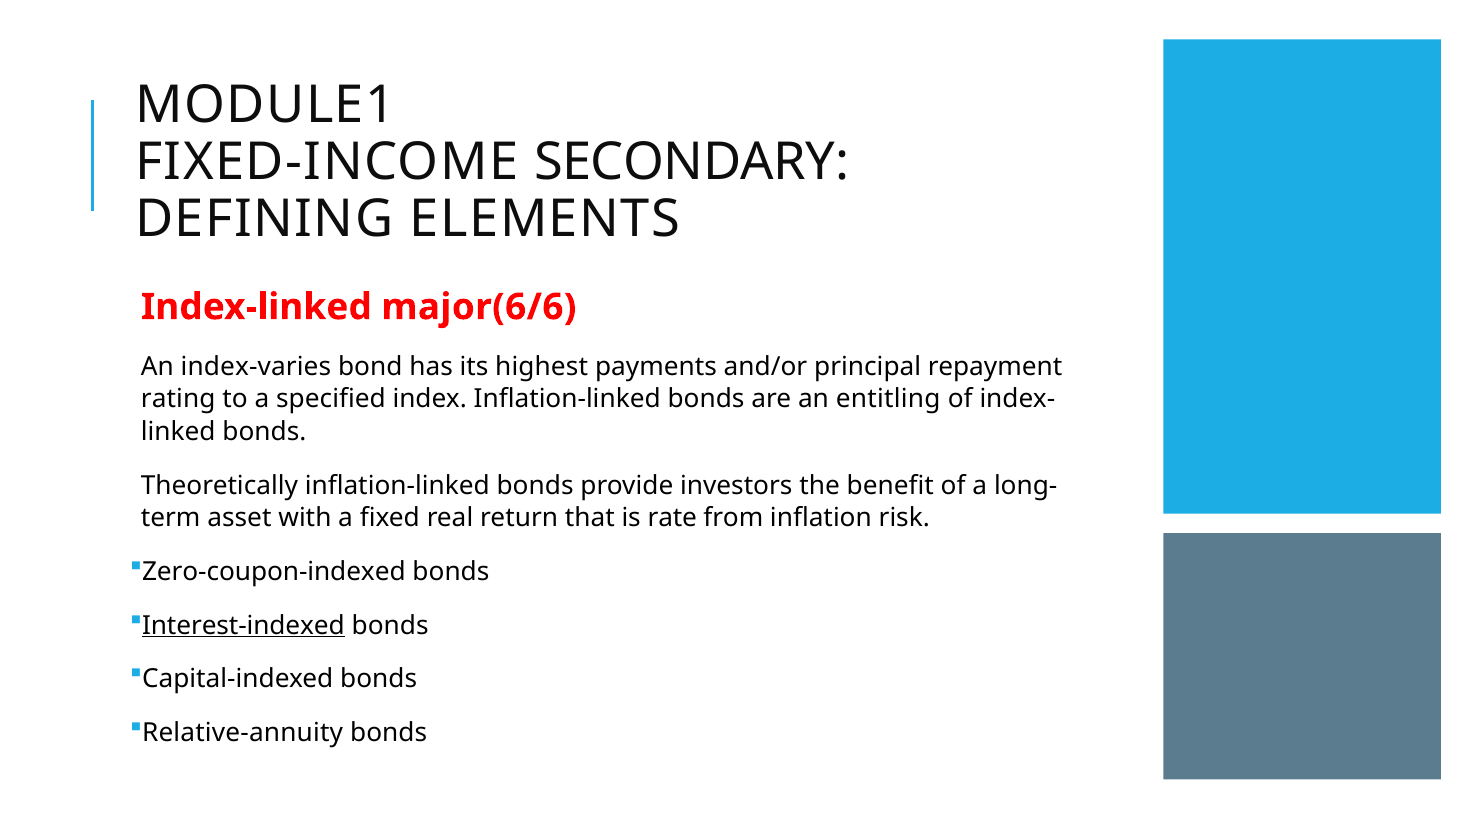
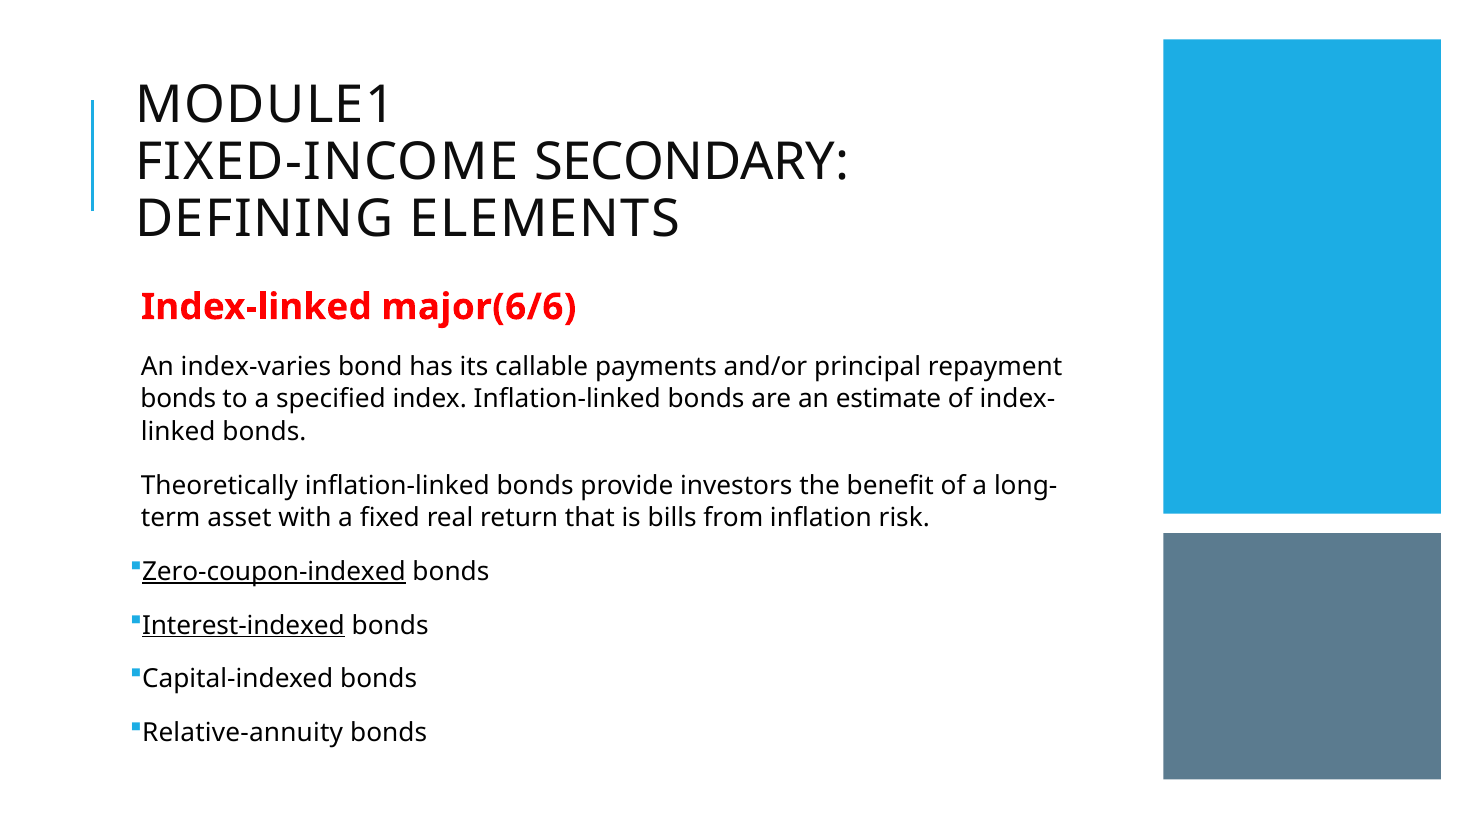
highest: highest -> callable (542, 367)
rating: rating -> bonds (178, 400)
entitling: entitling -> estimate (888, 400)
rate: rate -> bills (672, 518)
Zero-coupon-indexed underline: none -> present (274, 572)
